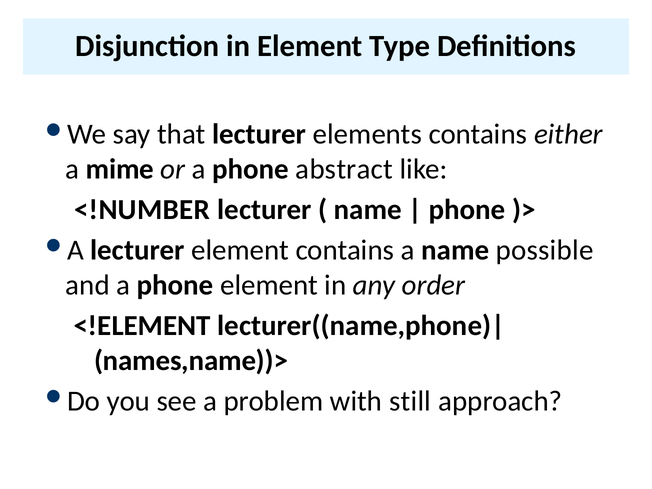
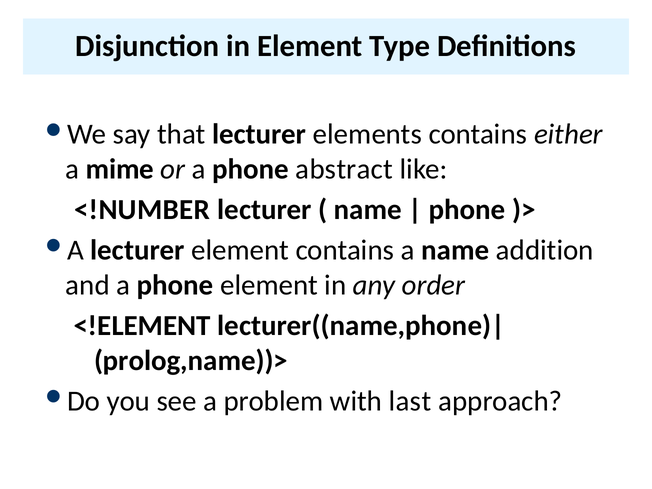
possible: possible -> addition (545, 250)
names,name))>: names,name))> -> prolog,name))> (191, 360)
still: still -> last (410, 401)
